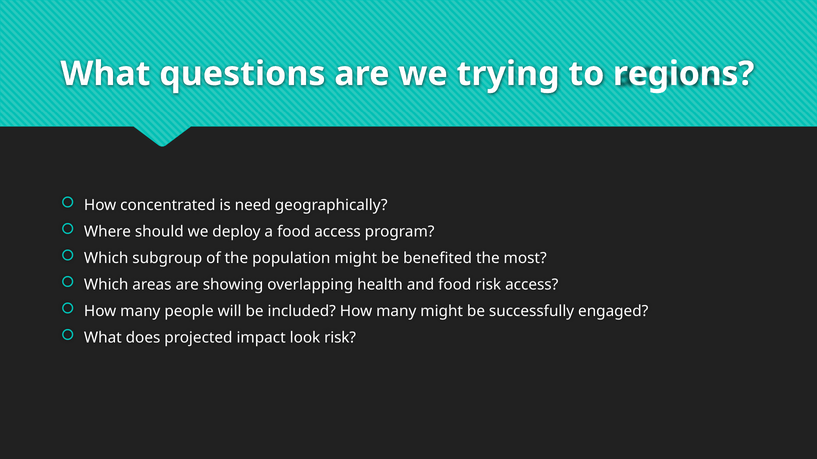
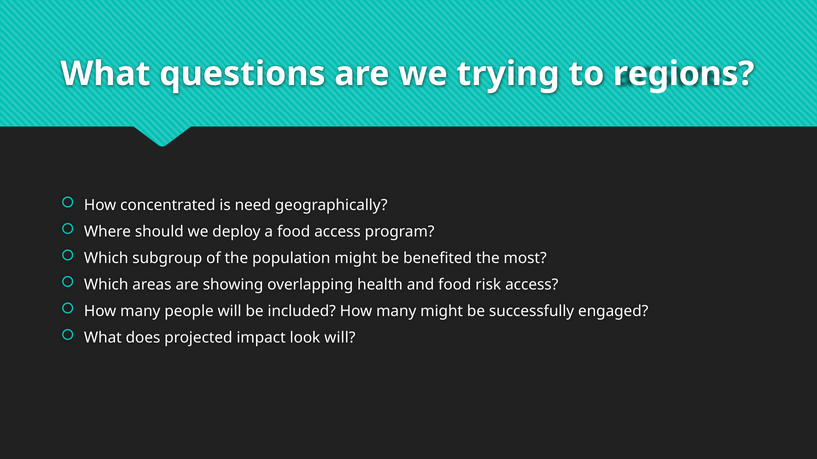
look risk: risk -> will (340, 338)
